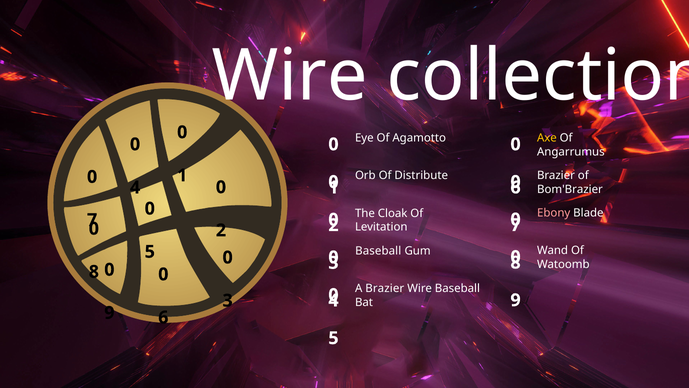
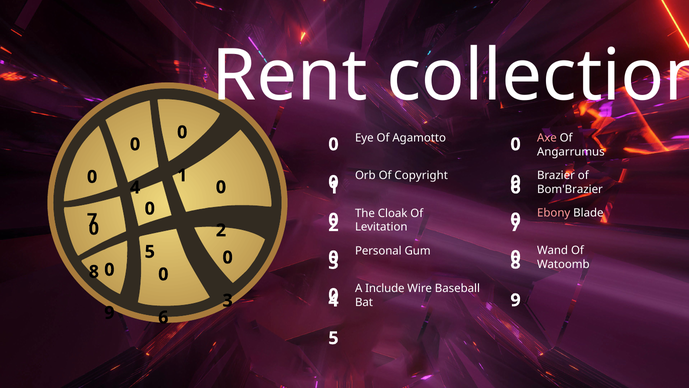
Wire: Wire -> Rent (290, 76)
Axe colour: yellow -> pink (547, 138)
Distribute: Distribute -> Copyright (421, 175)
Baseball: Baseball -> Personal (378, 251)
A Brazier: Brazier -> Include (385, 288)
